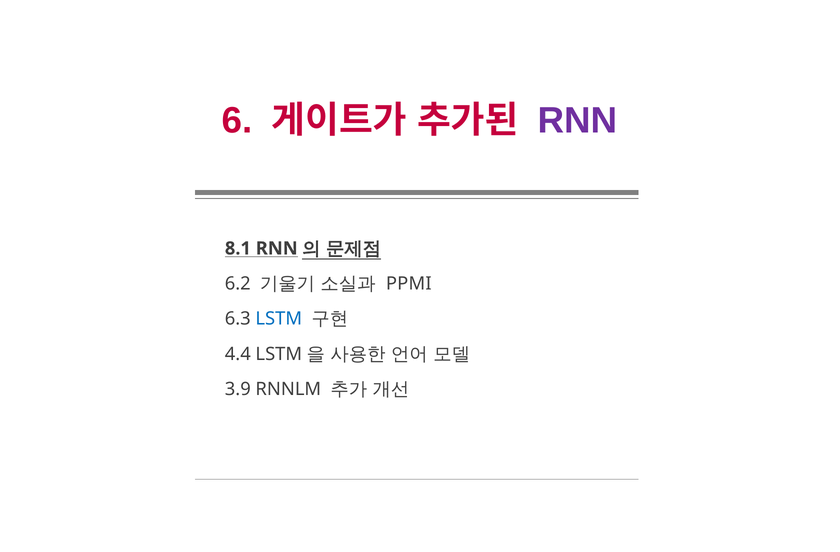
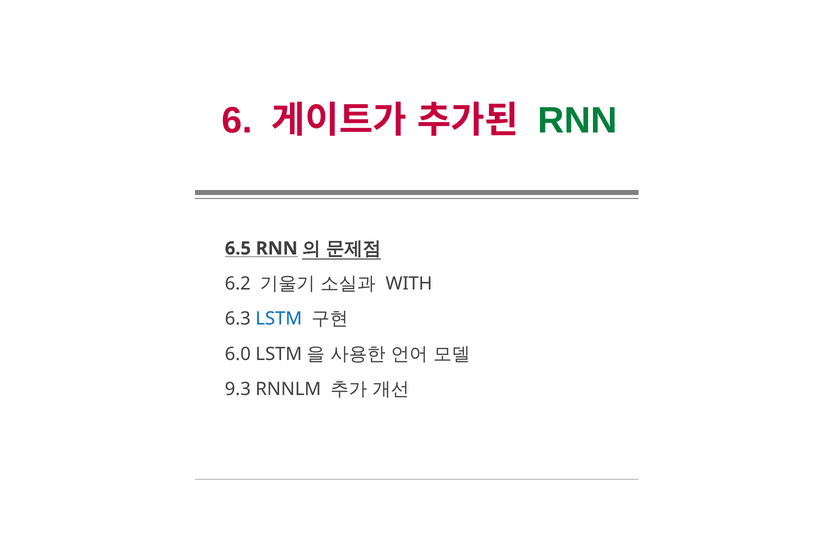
RNN colour: purple -> green (577, 121)
8.1: 8.1 -> 6.5 (238, 248)
PPMI: PPMI -> WITH (409, 283)
4.4: 4.4 -> 6.0 (238, 354)
3.9: 3.9 -> 9.3 (238, 389)
